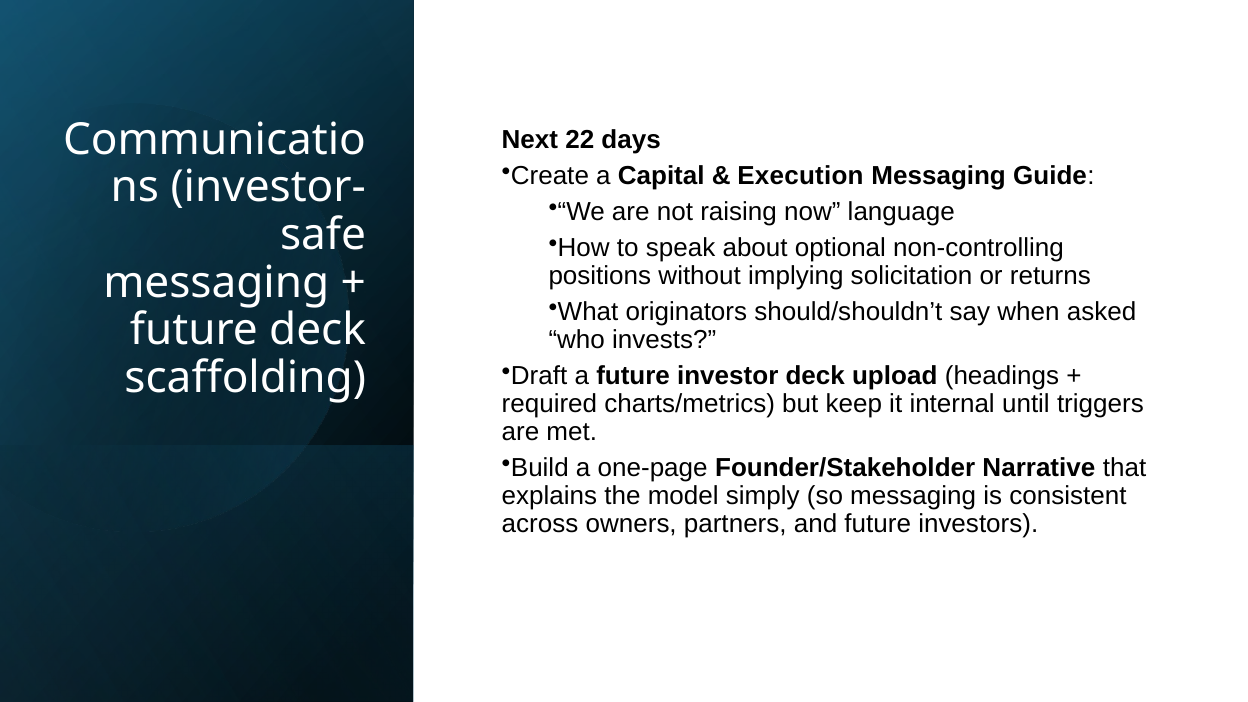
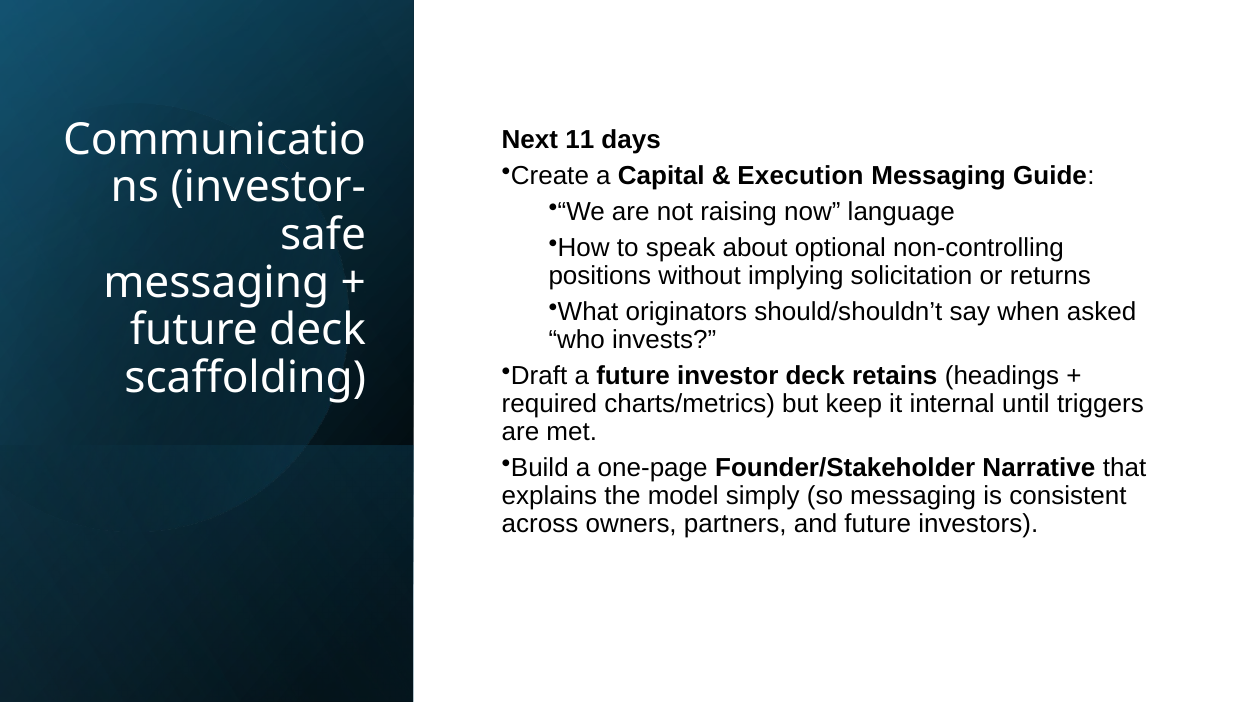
22: 22 -> 11 (580, 140)
upload: upload -> retains (895, 376)
